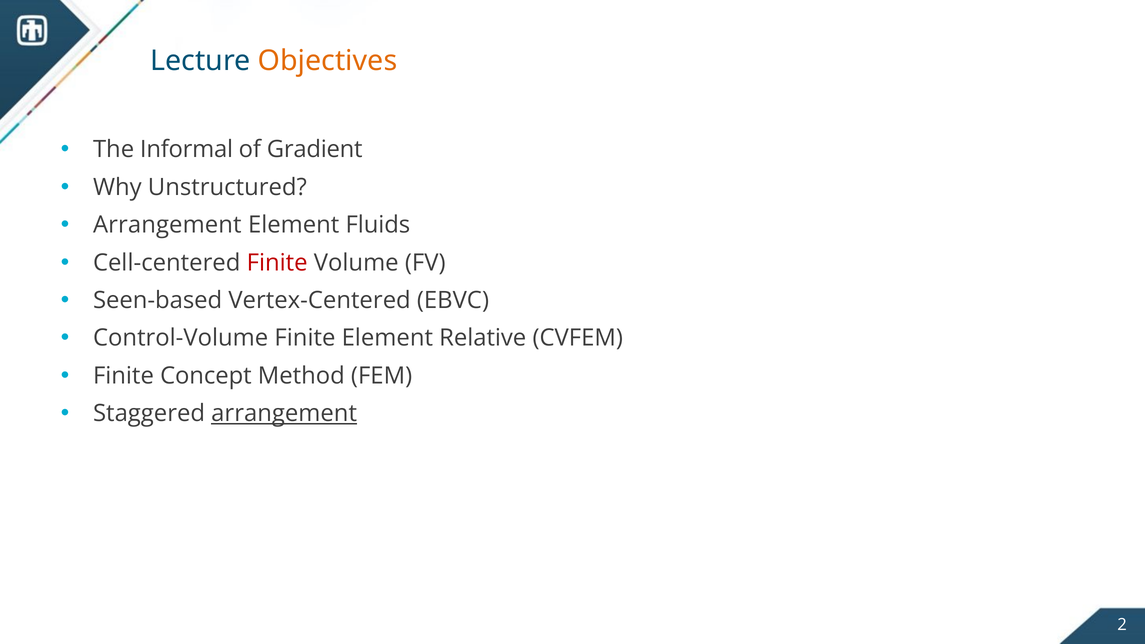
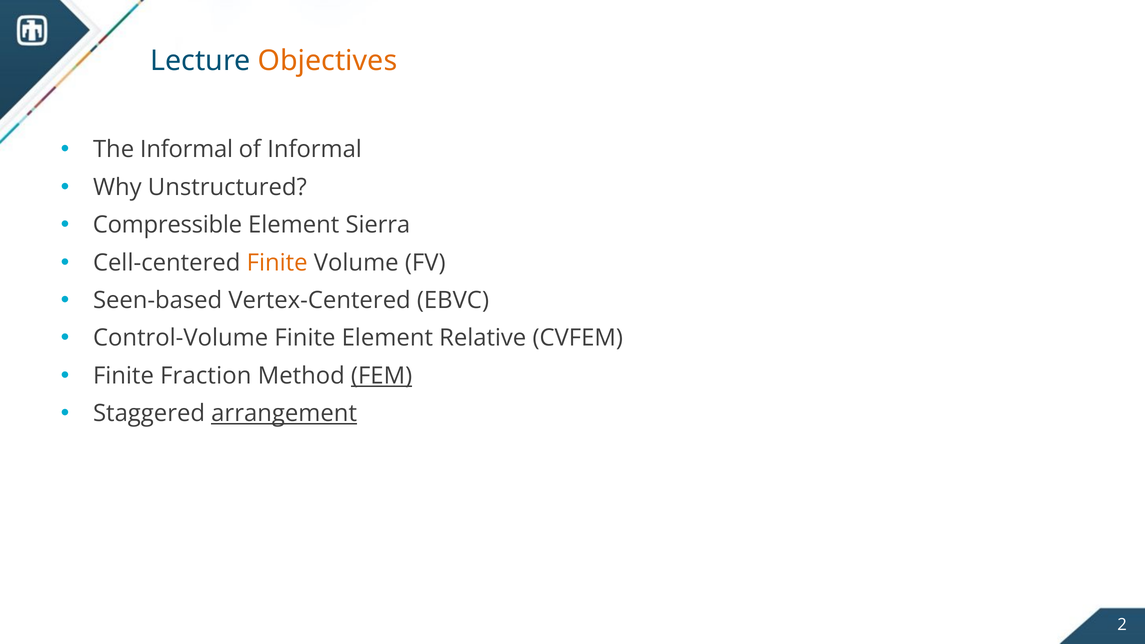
of Gradient: Gradient -> Informal (315, 149)
Arrangement: Arrangement -> Compressible (167, 225)
Fluids: Fluids -> Sierra (378, 225)
Finite colour: red -> orange (277, 263)
Concept: Concept -> Fraction (206, 376)
FEM underline: none -> present (382, 376)
